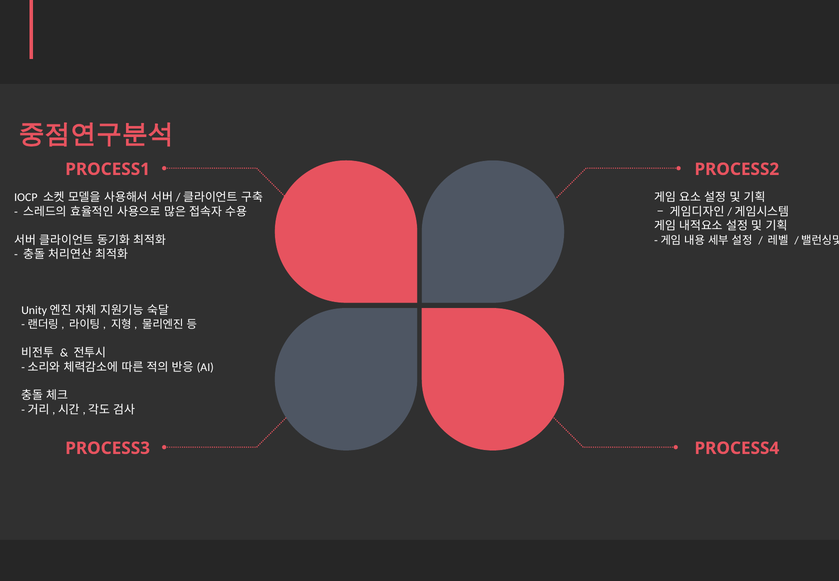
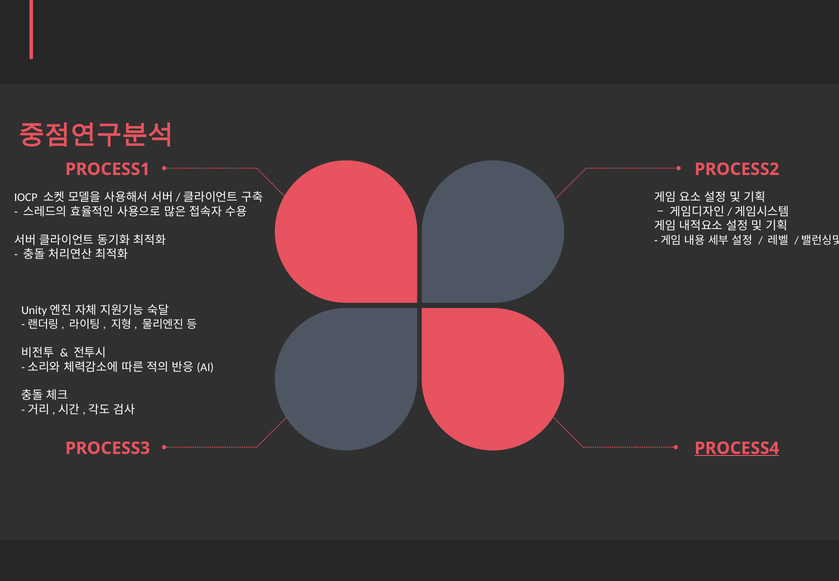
PROCESS4 underline: none -> present (737, 448)
